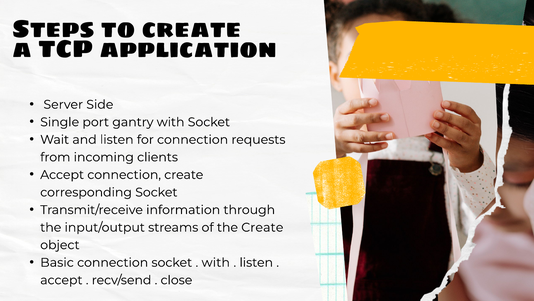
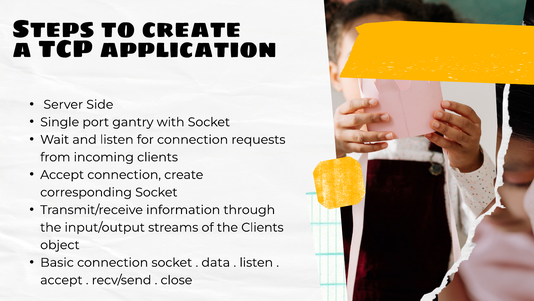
the Create: Create -> Clients (262, 227)
with: with -> data (216, 262)
